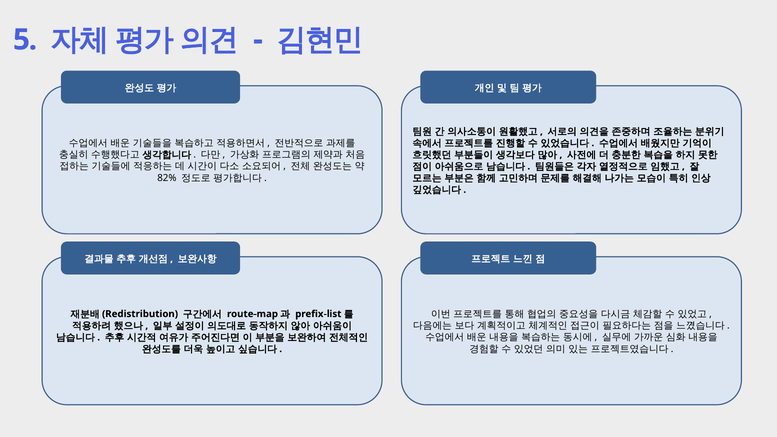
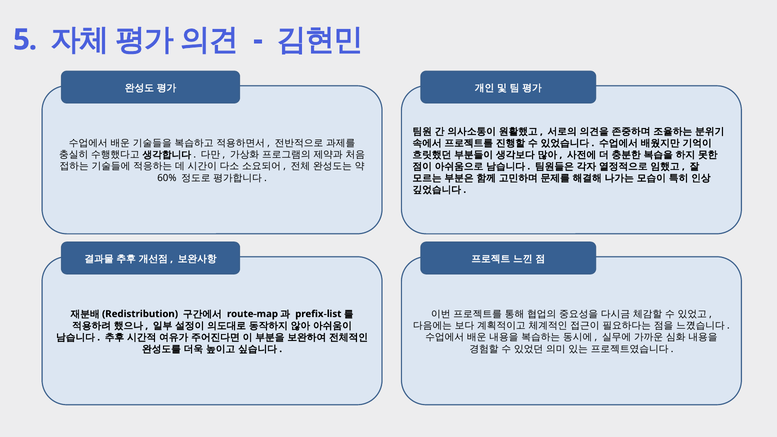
82%: 82% -> 60% (167, 178)
